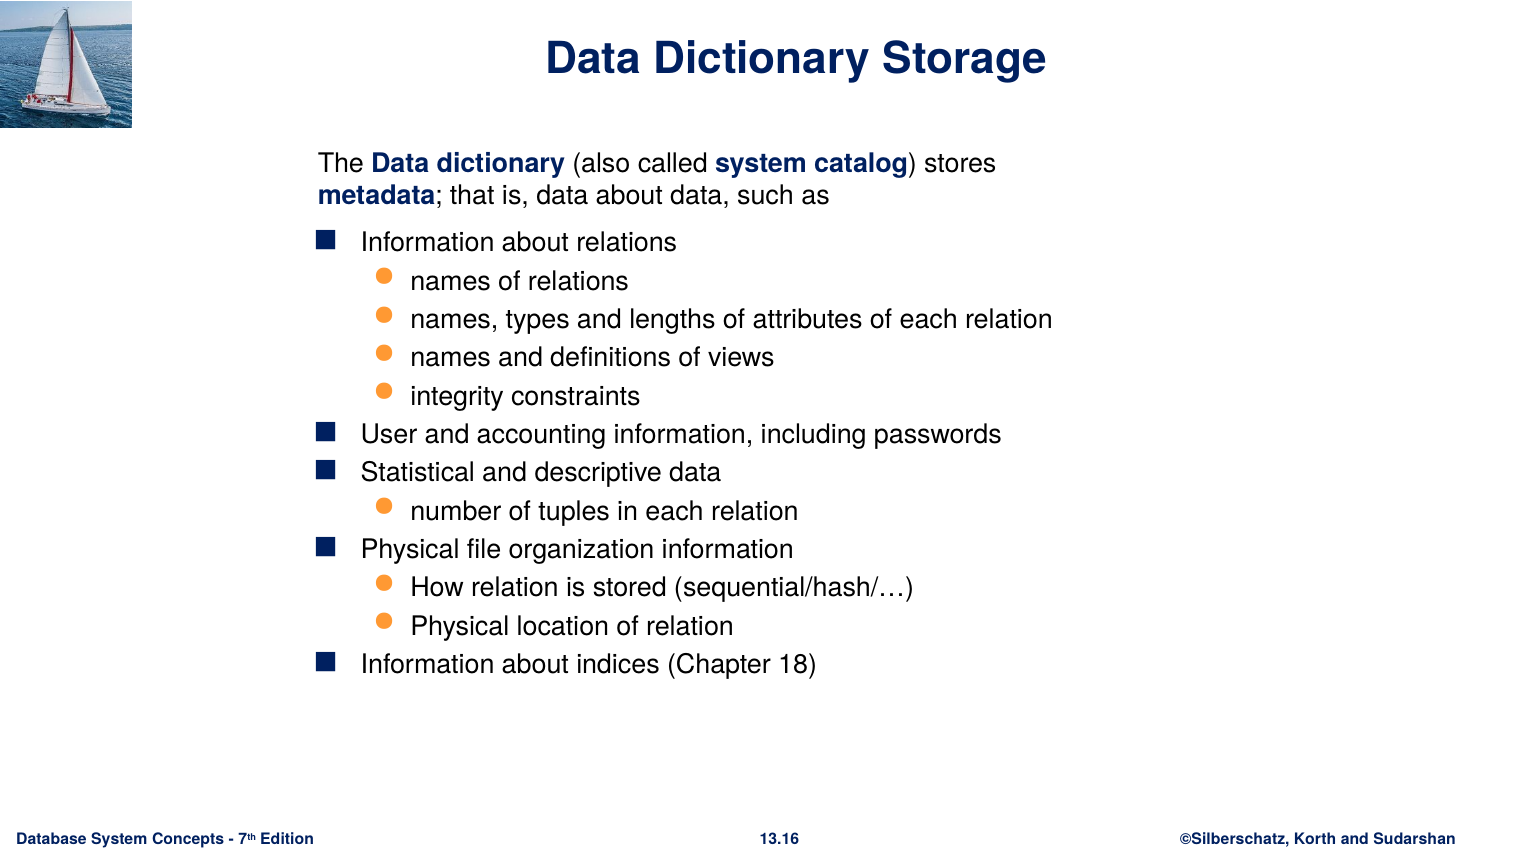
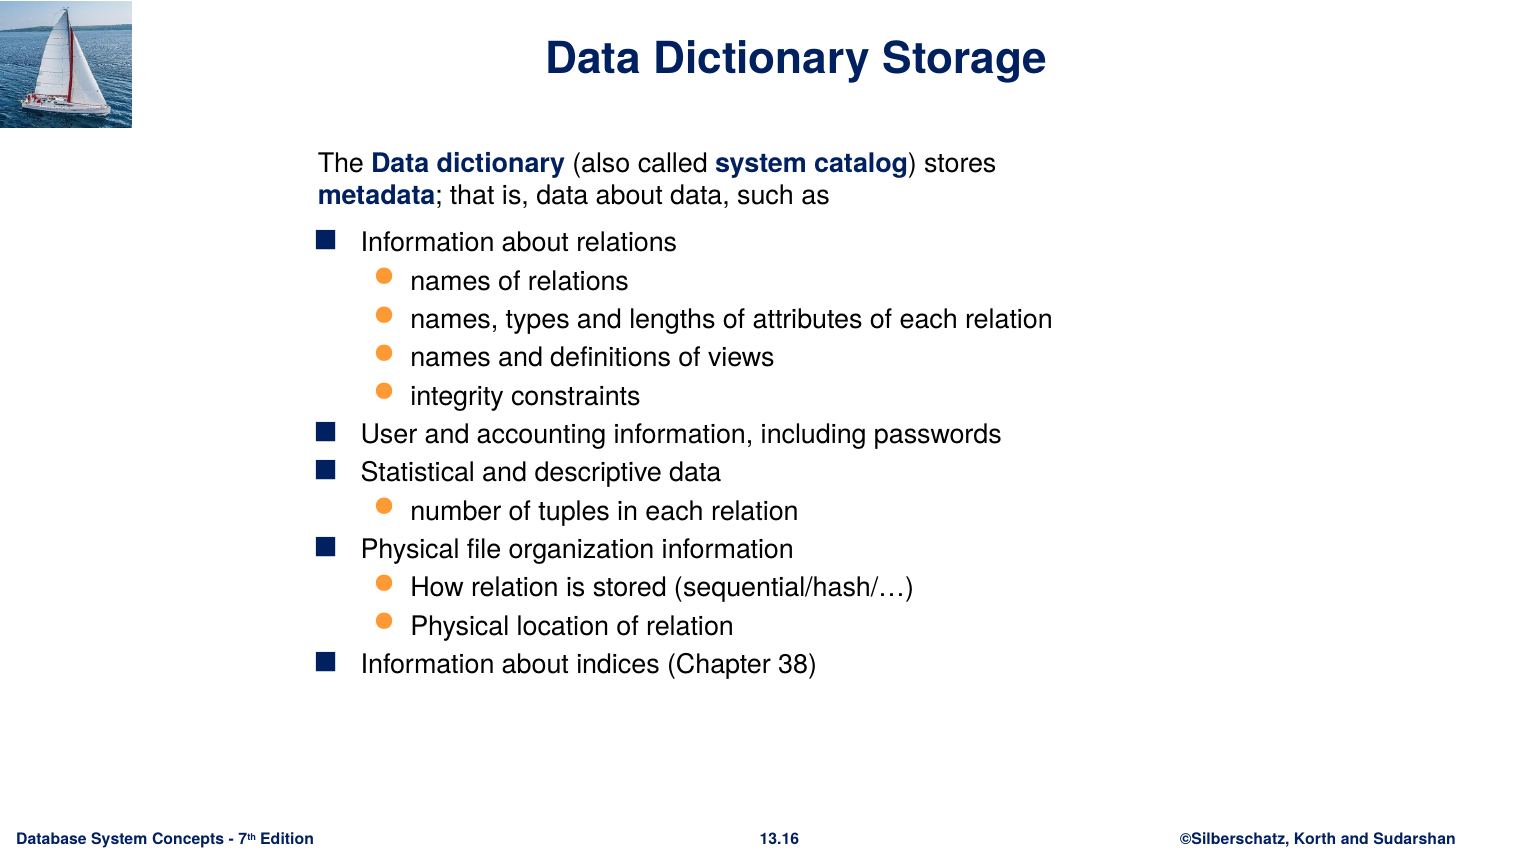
18: 18 -> 38 (798, 665)
